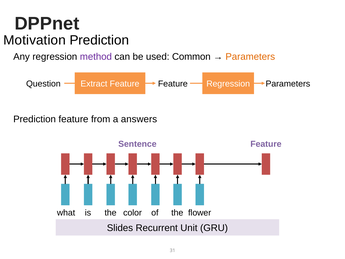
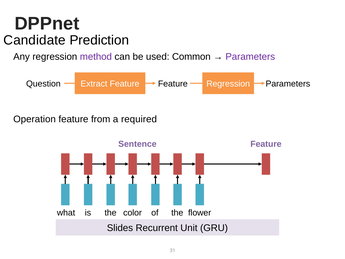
Motivation: Motivation -> Candidate (35, 40)
Parameters colour: orange -> purple (250, 57)
Prediction: Prediction -> Operation (35, 119)
answers: answers -> required (139, 119)
